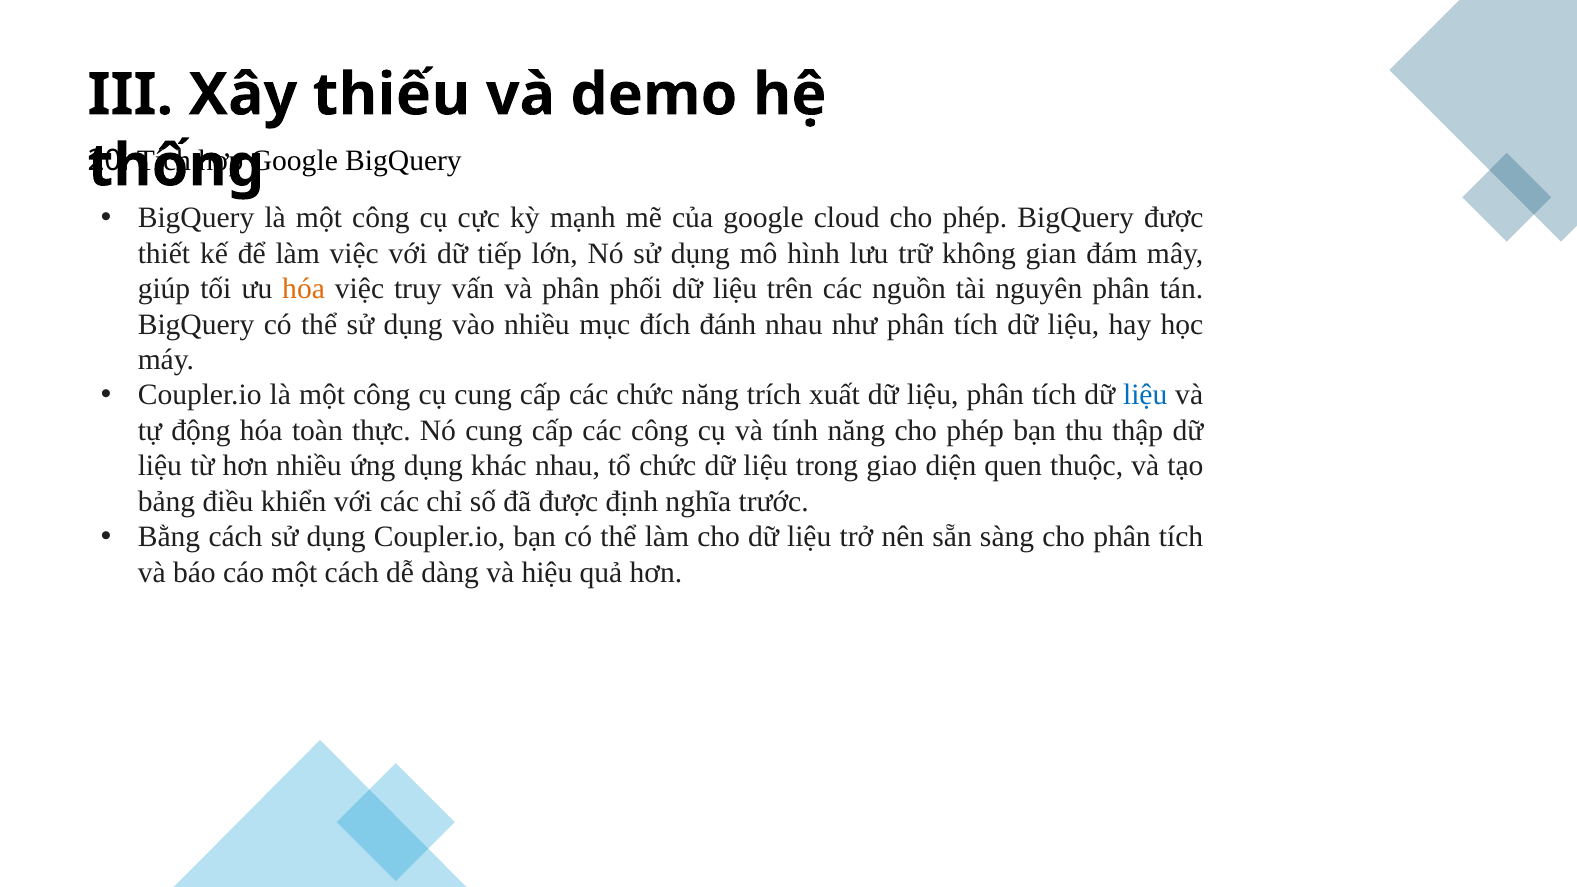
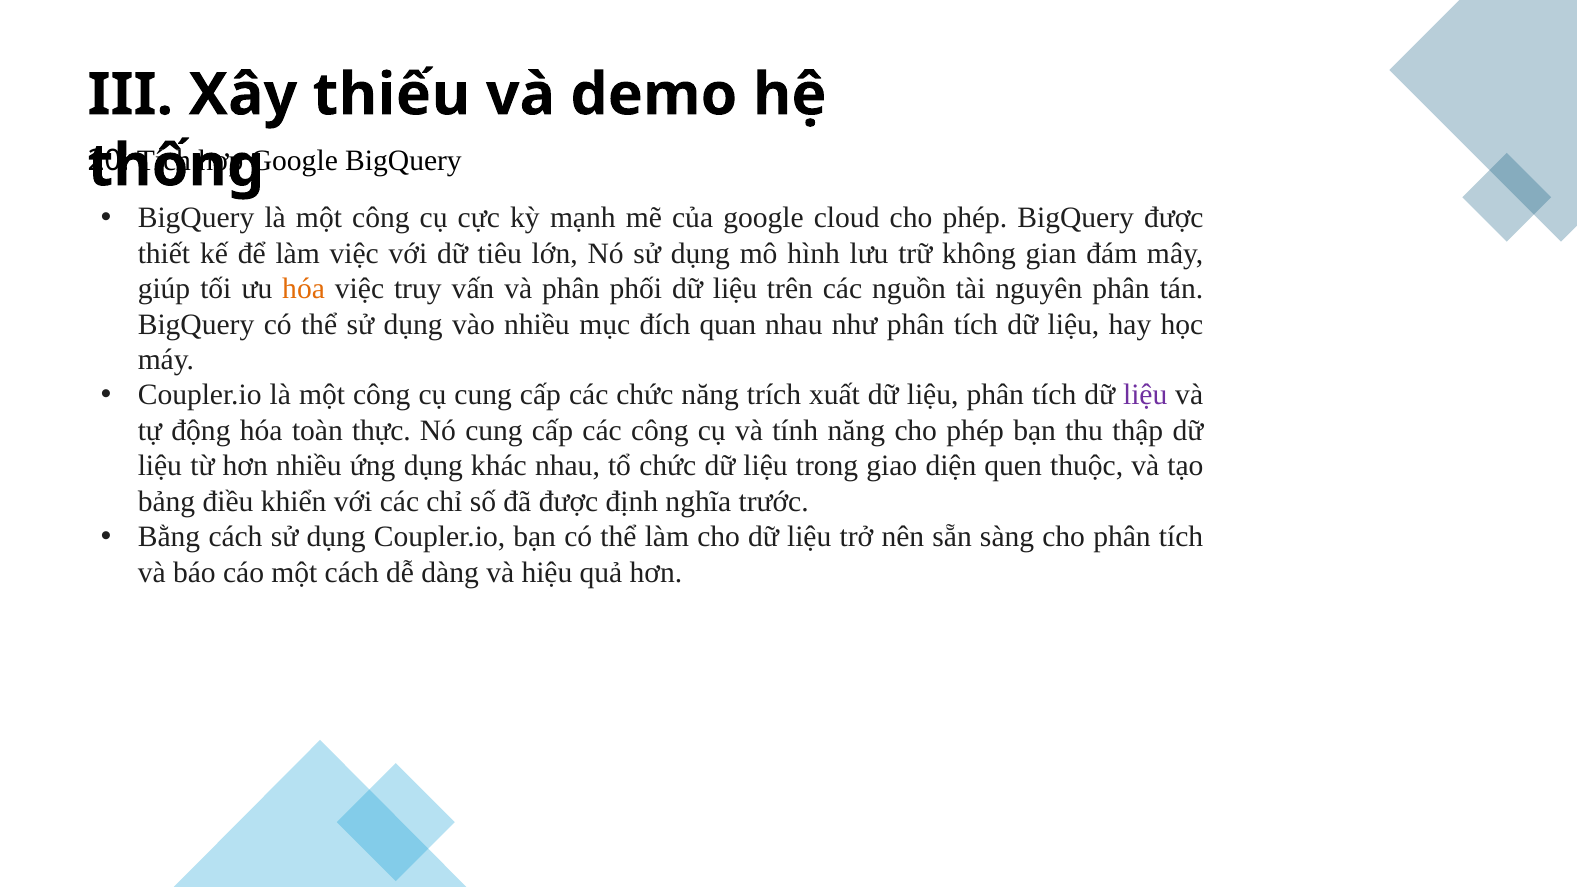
tiếp: tiếp -> tiêu (500, 253)
đánh: đánh -> quan (728, 324)
liệu colour: blue -> purple (1145, 395)
